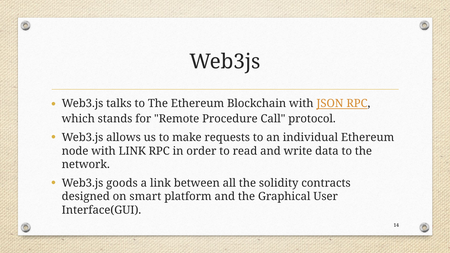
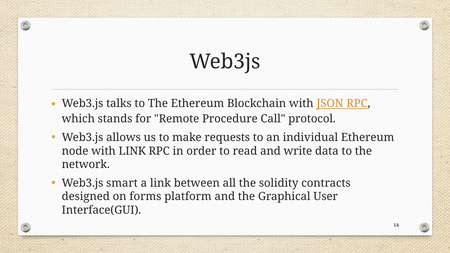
goods: goods -> smart (122, 183)
smart: smart -> forms (145, 197)
